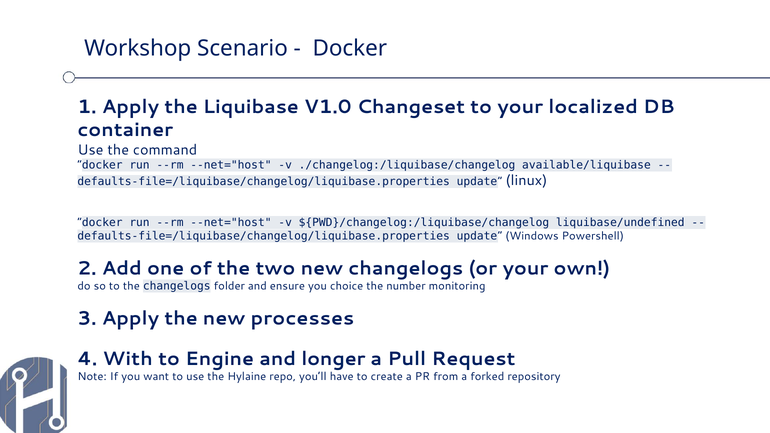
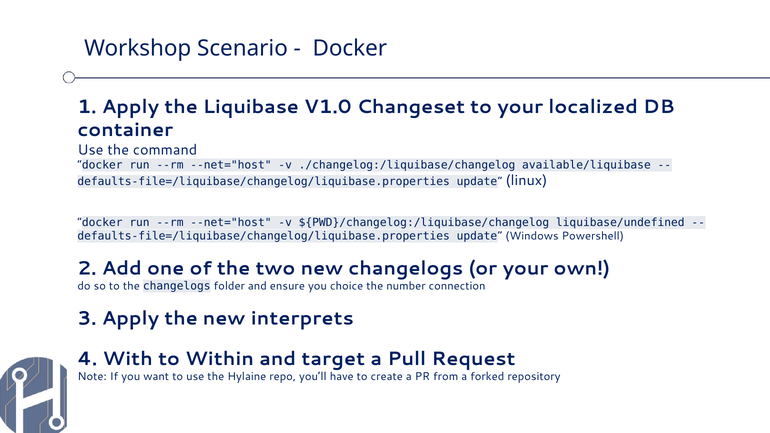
monitoring: monitoring -> connection (457, 286)
processes: processes -> interprets (302, 319)
Engine: Engine -> Within (220, 359)
longer: longer -> target (333, 359)
